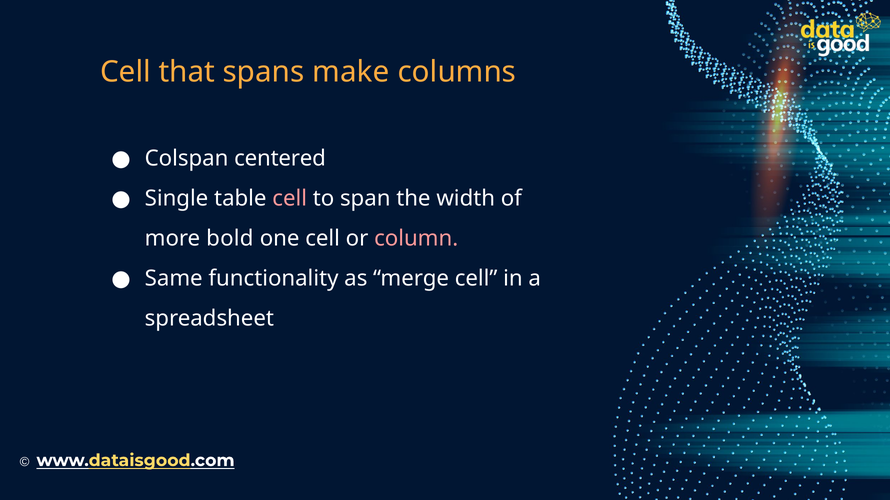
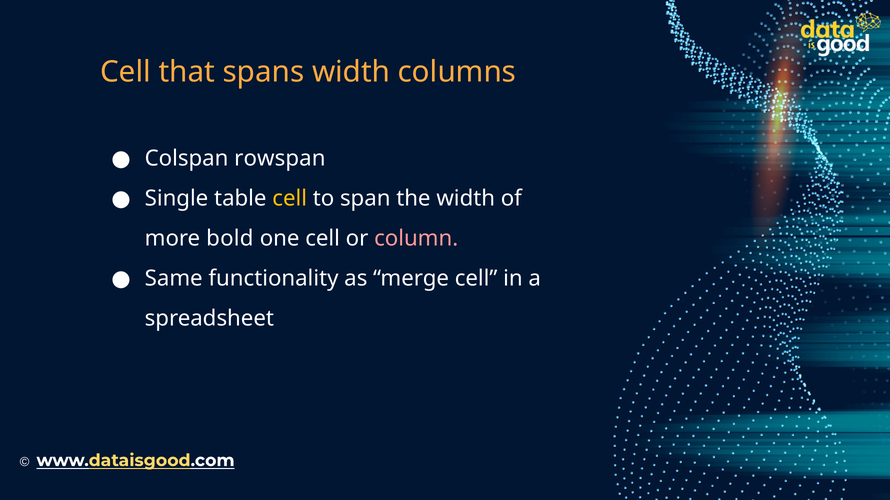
spans make: make -> width (351, 72)
centered: centered -> rowspan (280, 159)
cell colour: pink -> yellow (290, 199)
